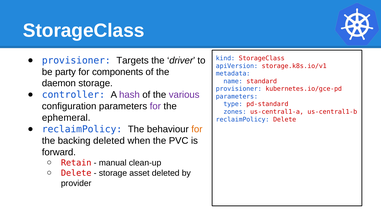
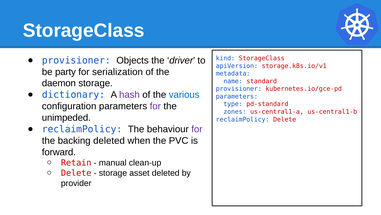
Targets: Targets -> Objects (133, 60)
components: components -> serialization (118, 72)
controller: controller -> dictionary (73, 94)
various colour: purple -> blue (184, 94)
ephemeral: ephemeral -> unimpeded (66, 117)
for colour: orange -> purple (197, 129)
